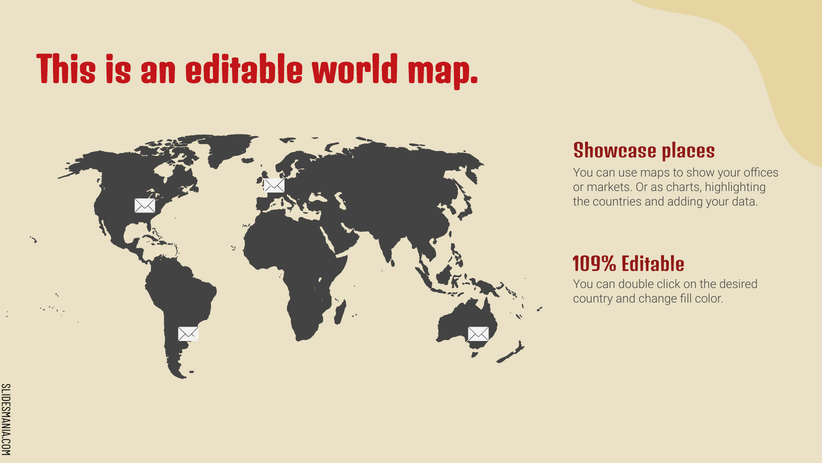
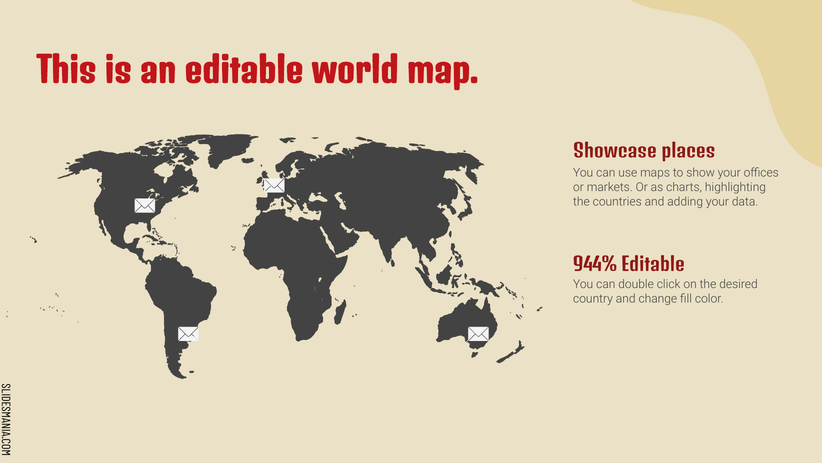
109%: 109% -> 944% (595, 265)
